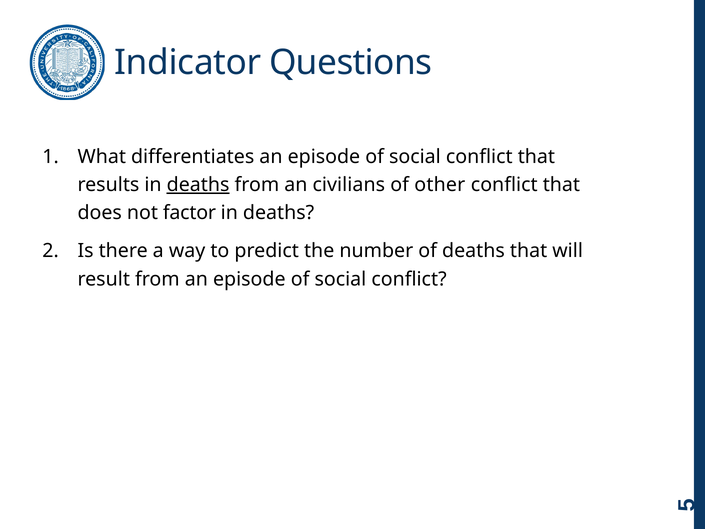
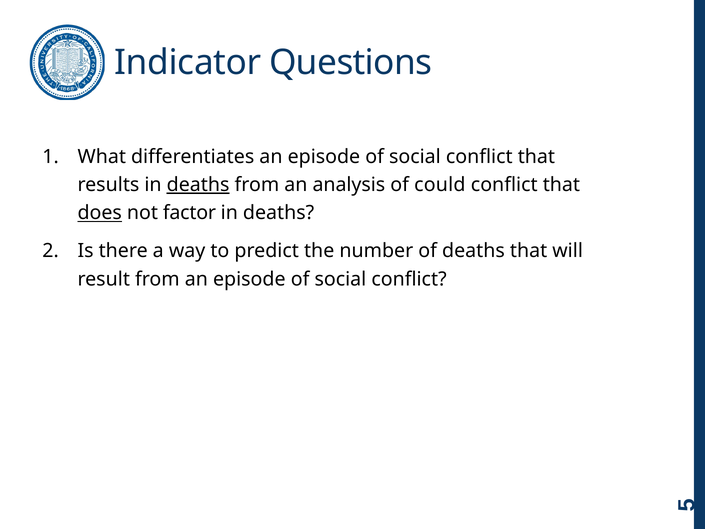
civilians: civilians -> analysis (349, 185)
other: other -> could (440, 185)
does underline: none -> present (100, 213)
